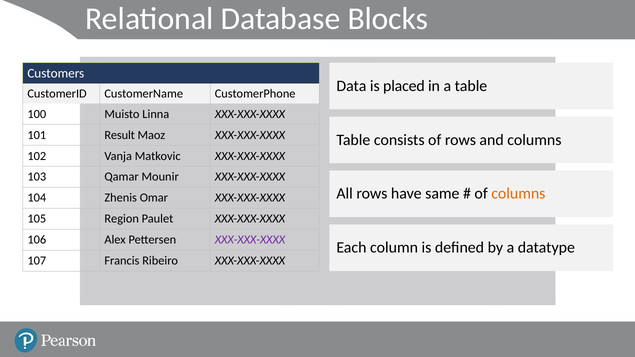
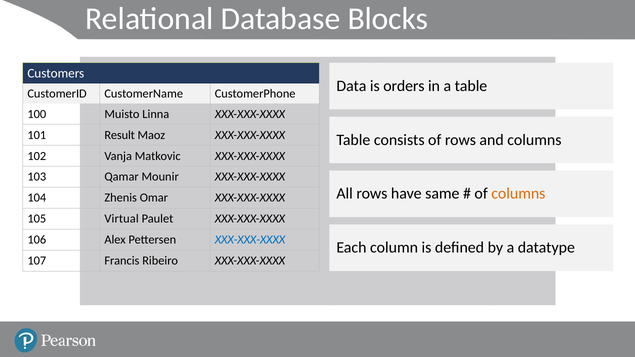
placed: placed -> orders (404, 86)
Region: Region -> Virtual (122, 219)
XXX-XXX-XXXX colour: purple -> blue (250, 240)
